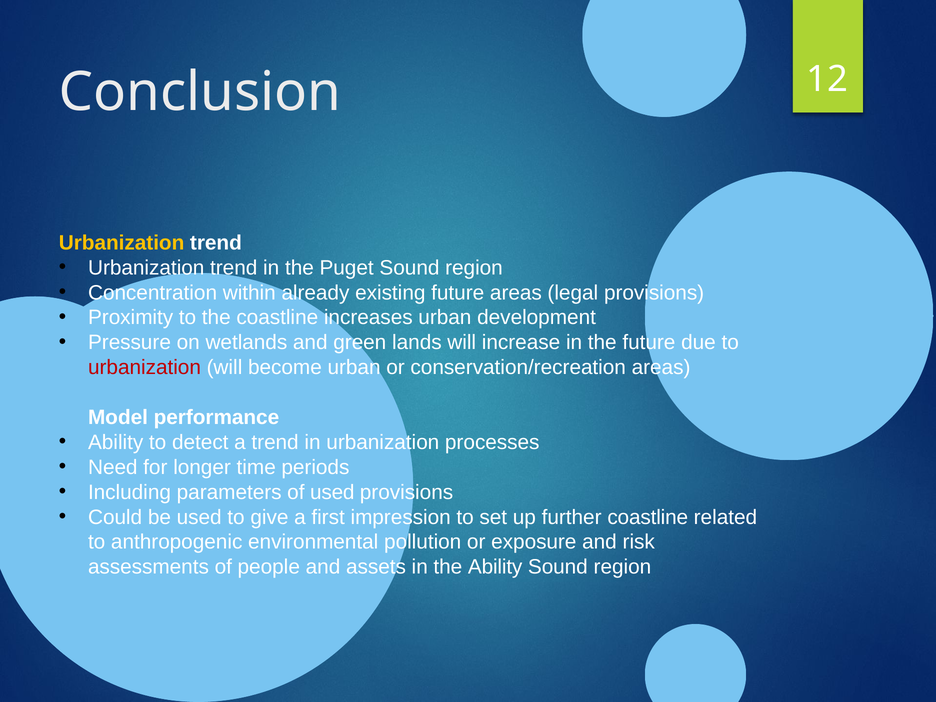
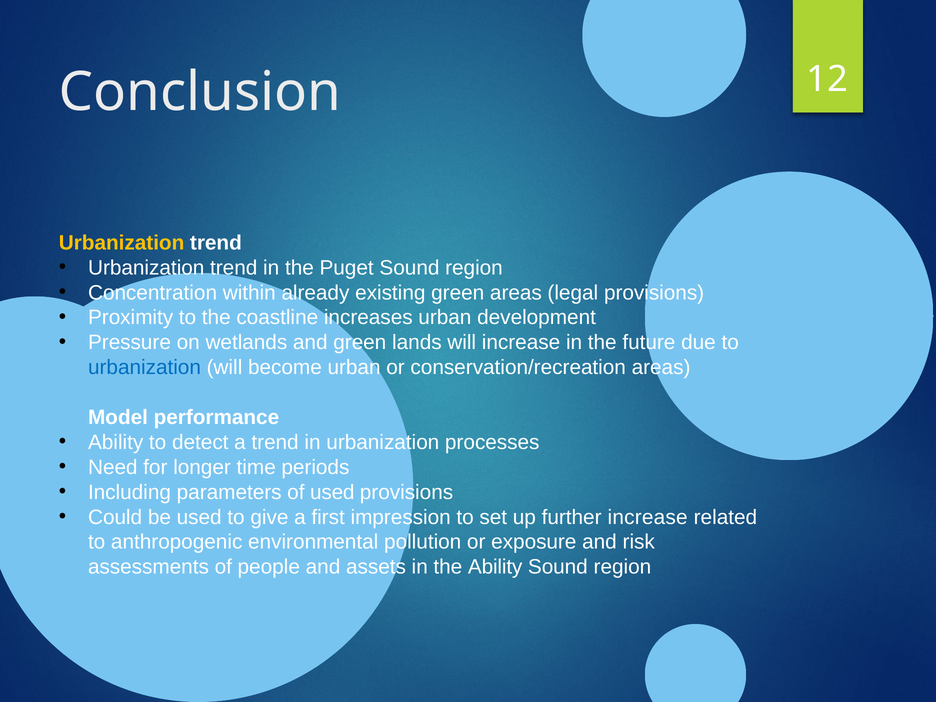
existing future: future -> green (458, 293)
urbanization colour: red -> blue (145, 368)
further coastline: coastline -> increase (648, 517)
